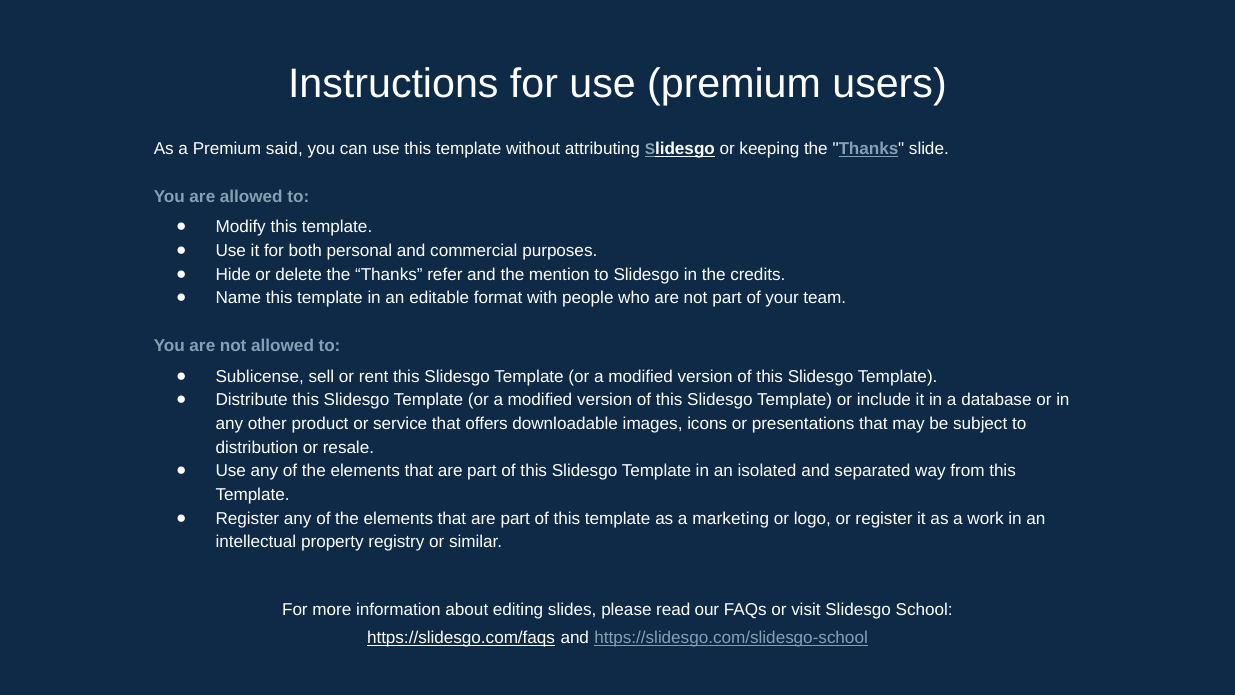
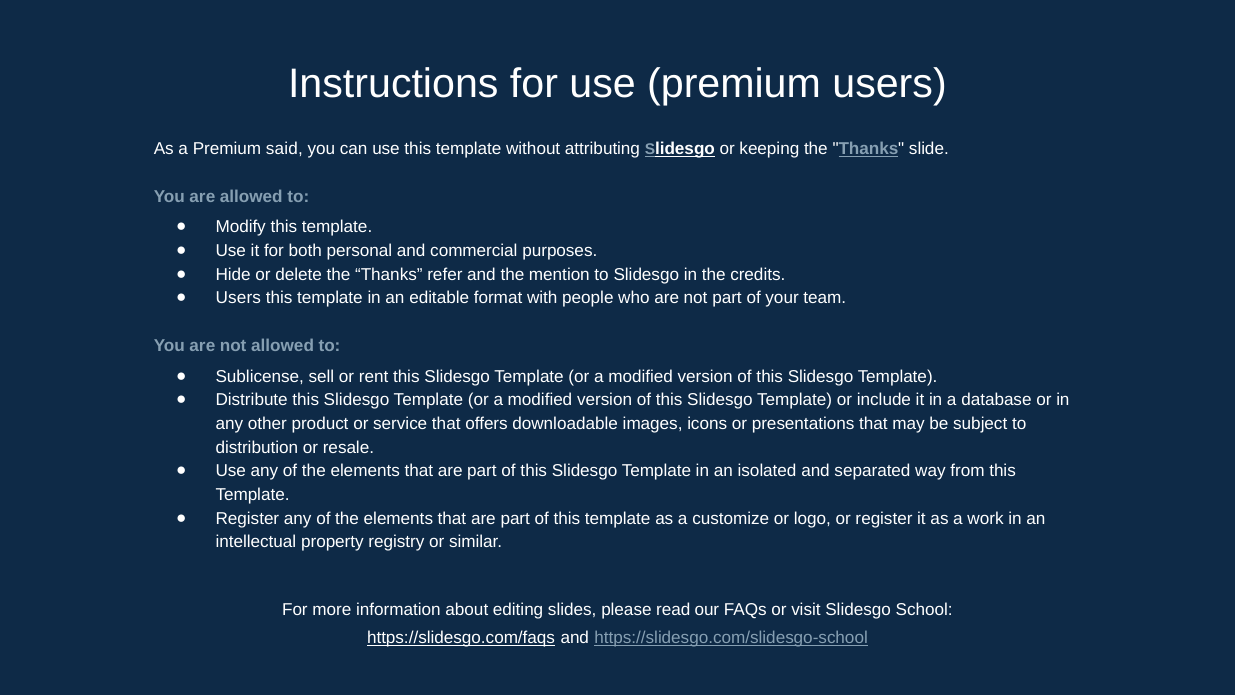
Name: Name -> Users (238, 298)
marketing: marketing -> customize (731, 518)
